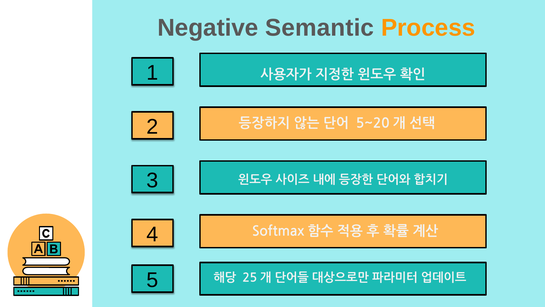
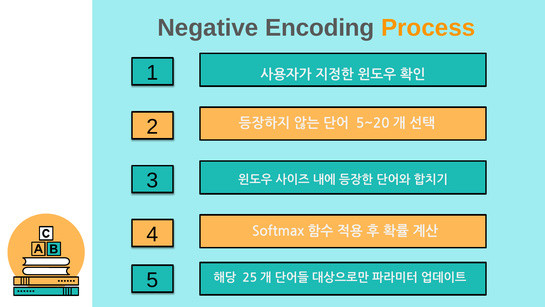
Semantic: Semantic -> Encoding (320, 28)
